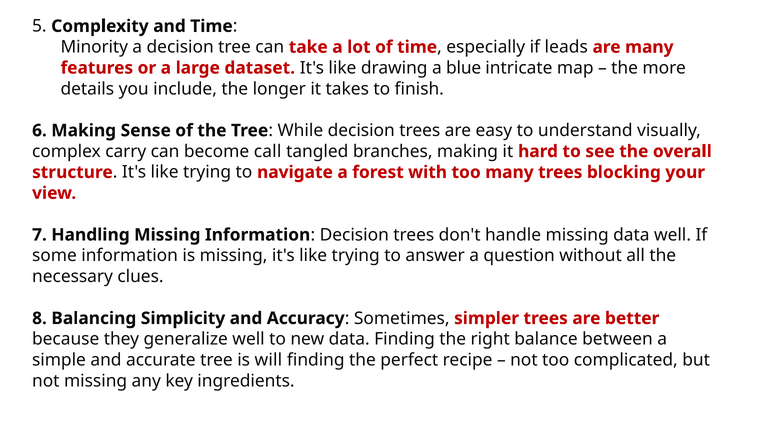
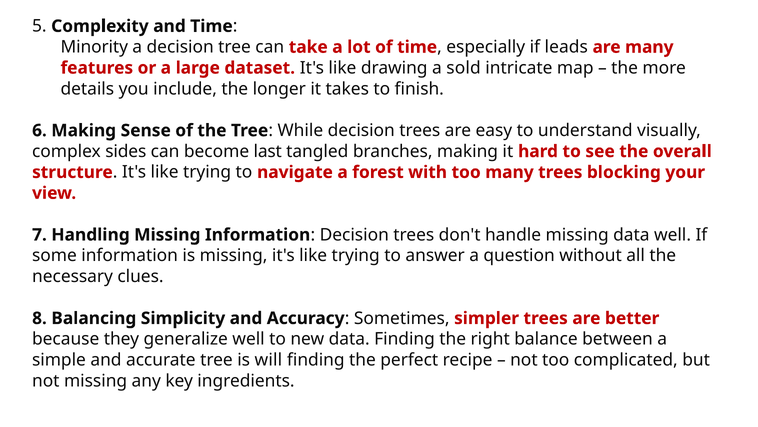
blue: blue -> sold (464, 68)
carry: carry -> sides (126, 151)
call: call -> last (268, 151)
